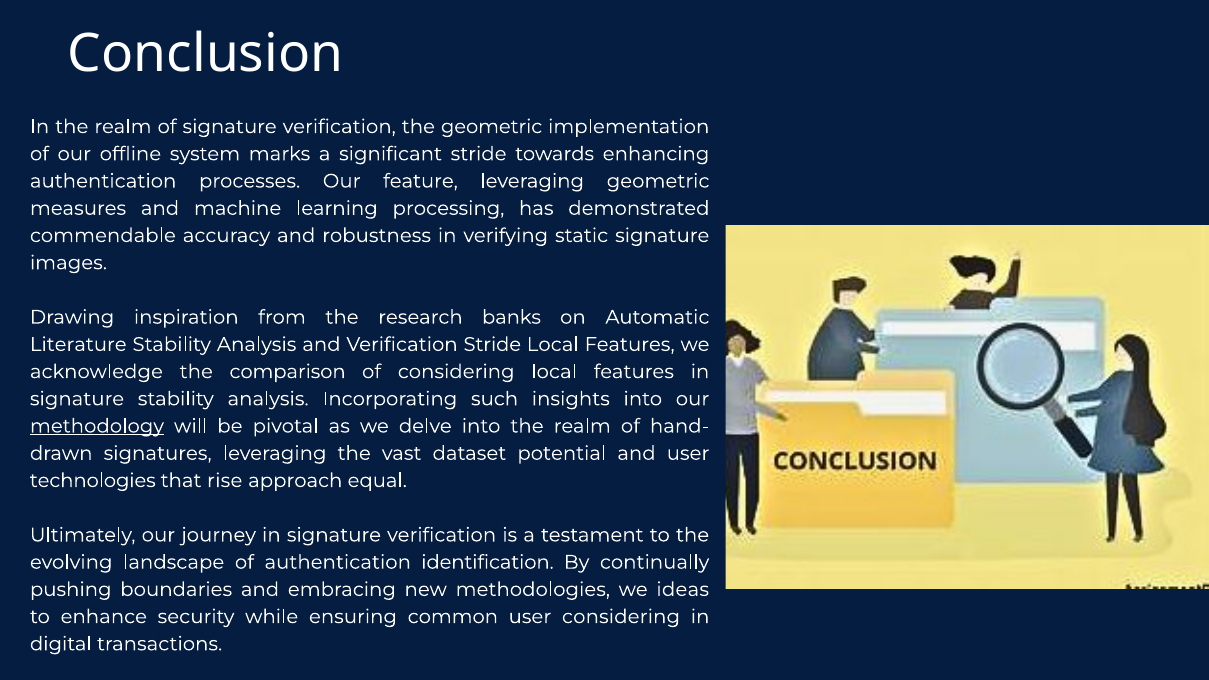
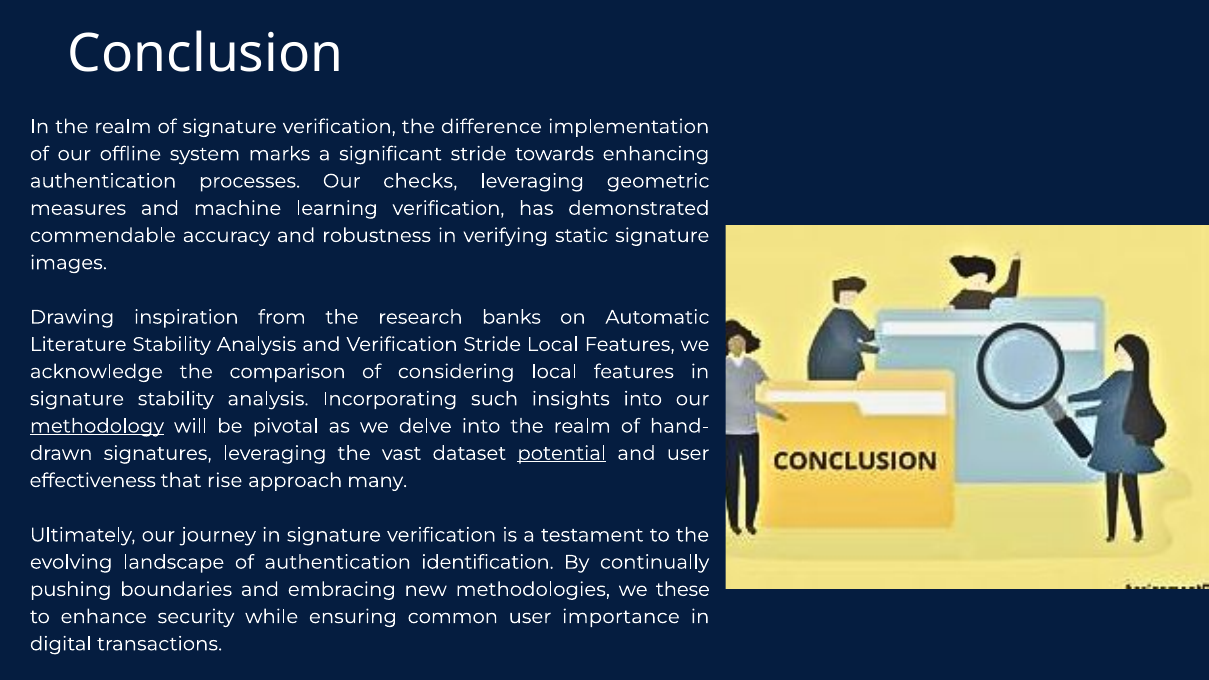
the geometric: geometric -> difference (491, 127)
feature: feature -> checks (420, 181)
learning processing: processing -> verification (448, 208)
potential underline: none -> present (562, 453)
technologies: technologies -> effectiveness (93, 481)
equal: equal -> many (377, 481)
ideas: ideas -> these (683, 590)
user considering: considering -> importance (621, 617)
